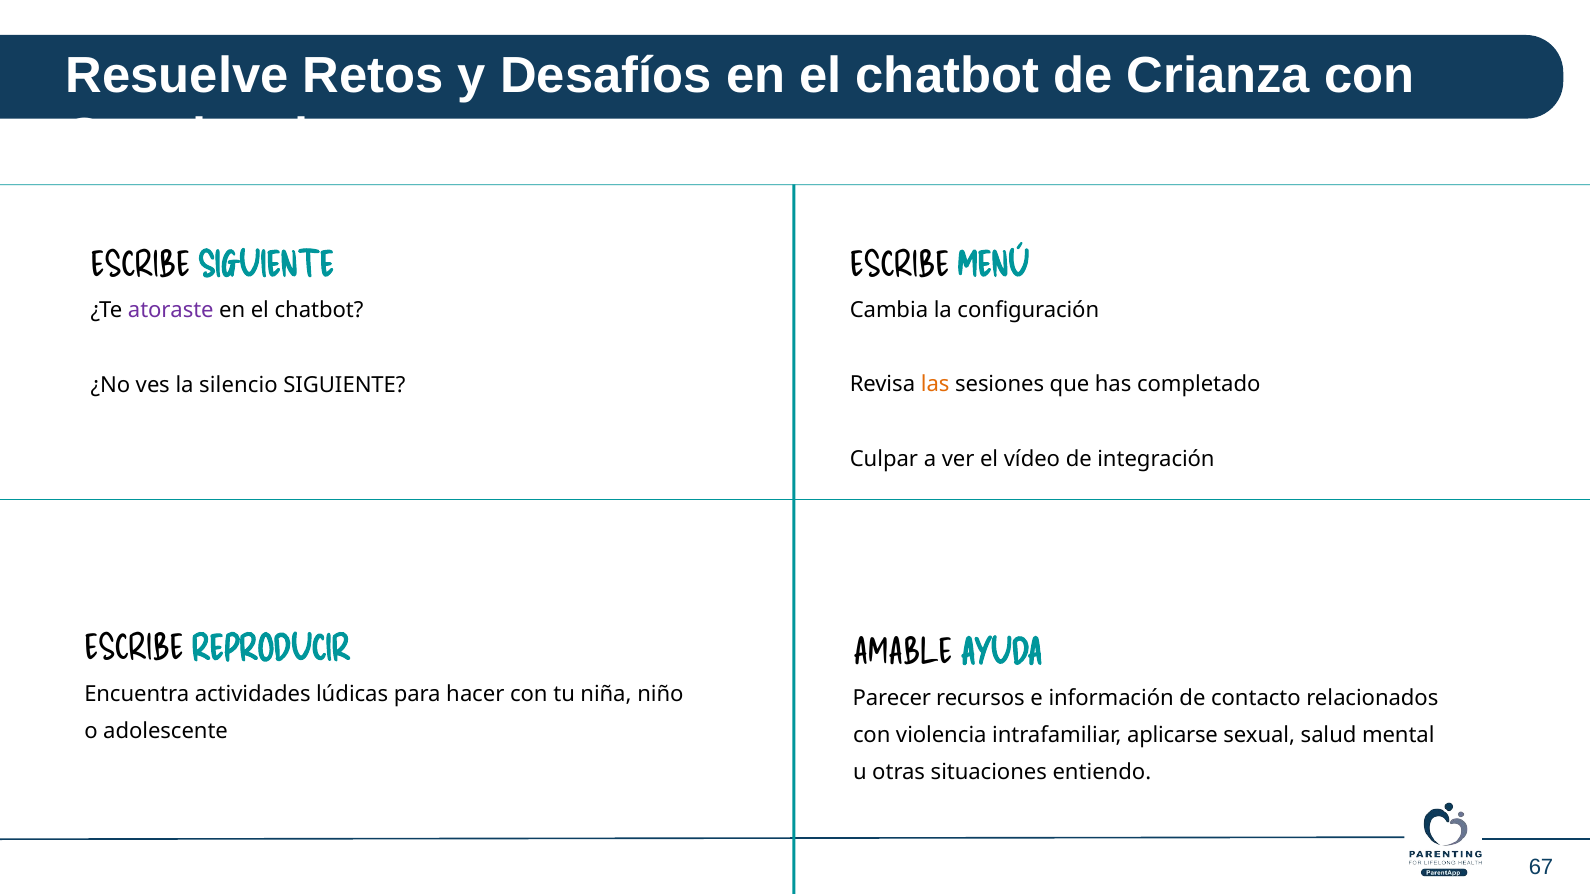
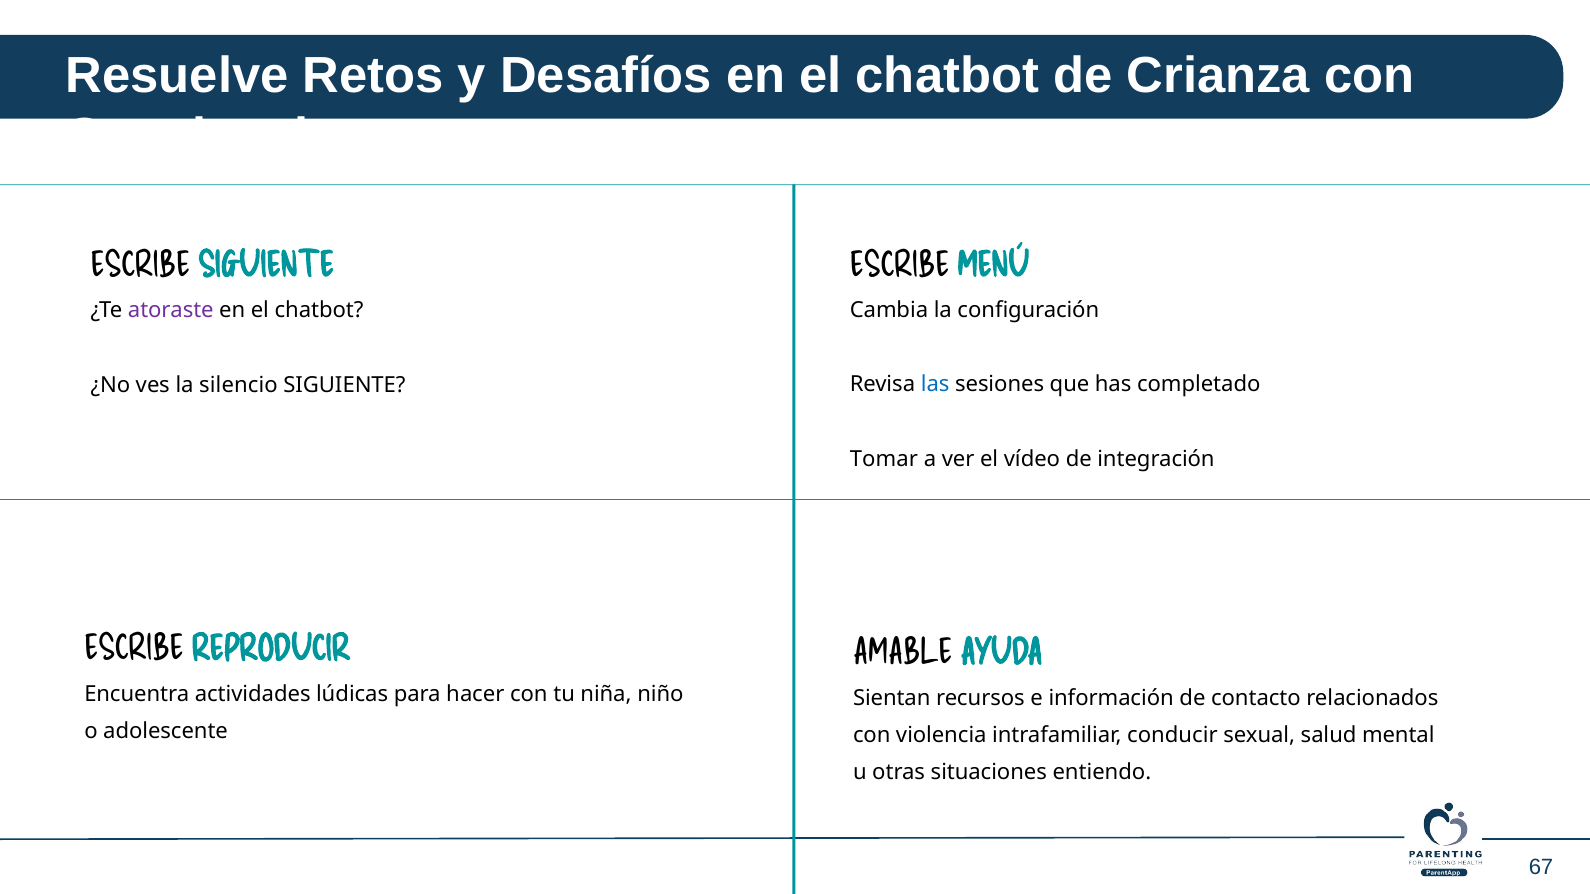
las colour: orange -> blue (935, 385)
Culpar: Culpar -> Tomar (884, 459)
Parecer: Parecer -> Sientan (892, 698)
aplicarse: aplicarse -> conducir (1172, 735)
